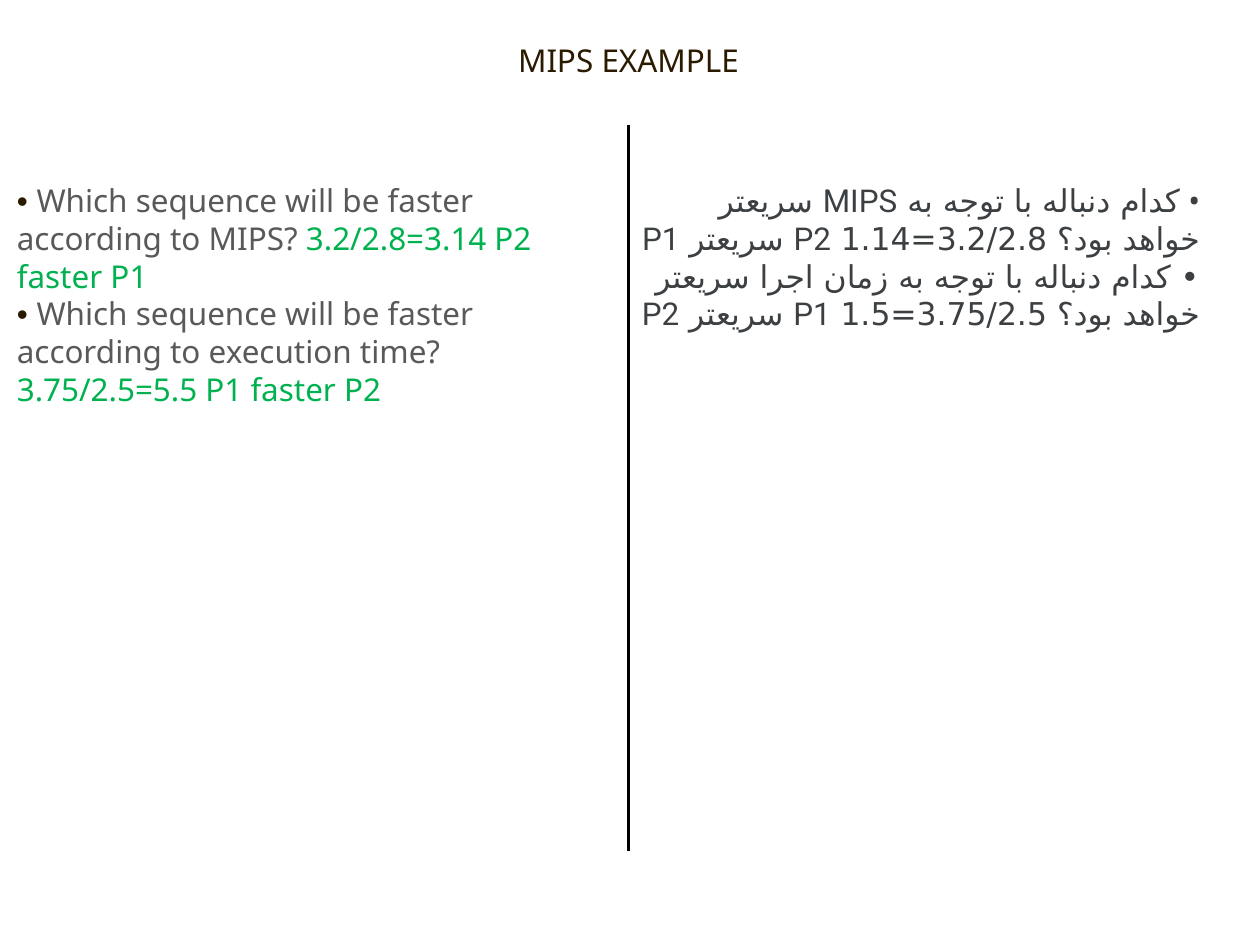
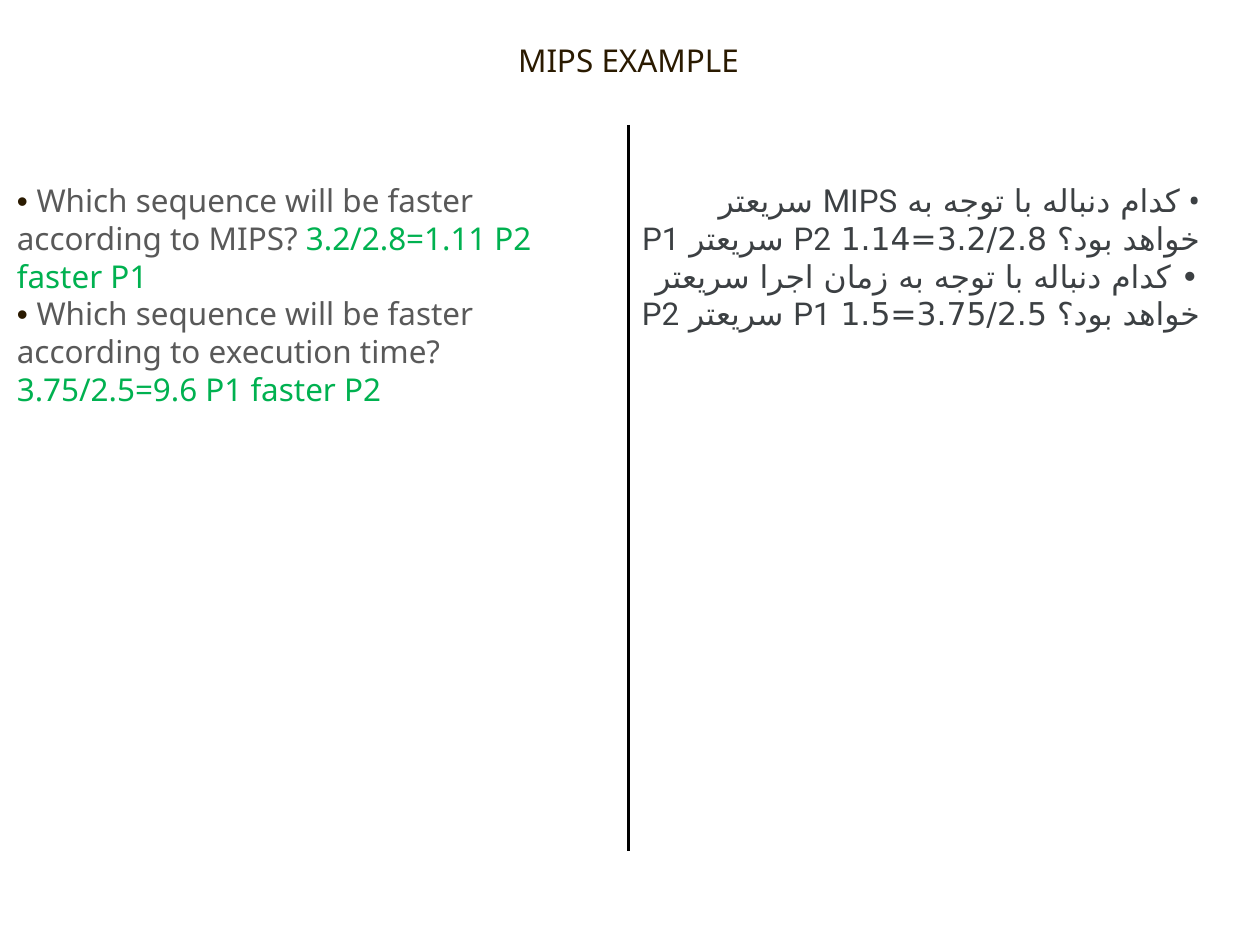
3.2/2.8=3.14: 3.2/2.8=3.14 -> 3.2/2.8=1.11 (396, 240)
3.75/2.5=5.5: 3.75/2.5=5.5 -> 3.75/2.5=9.6 (107, 391)
